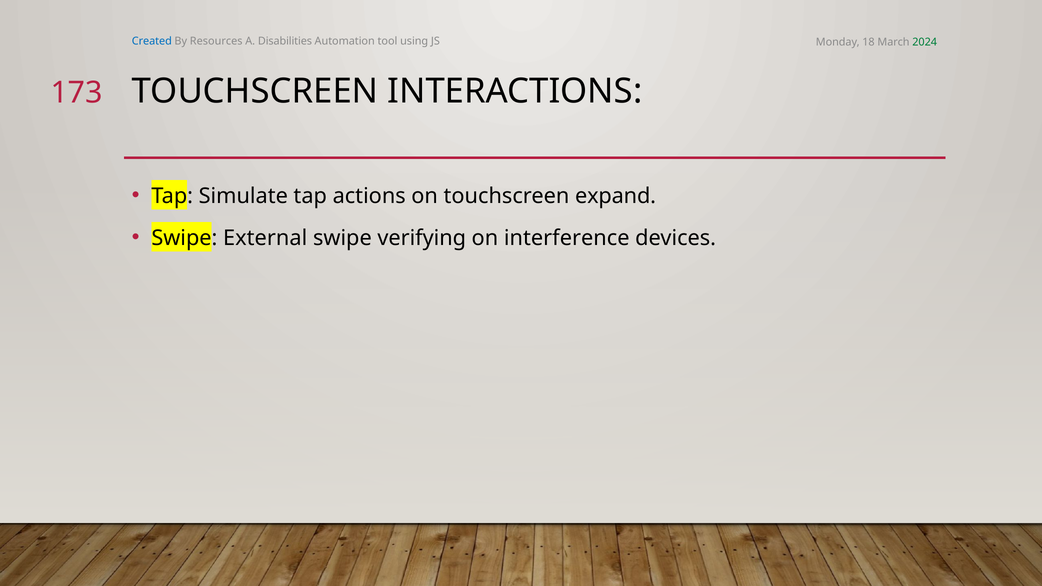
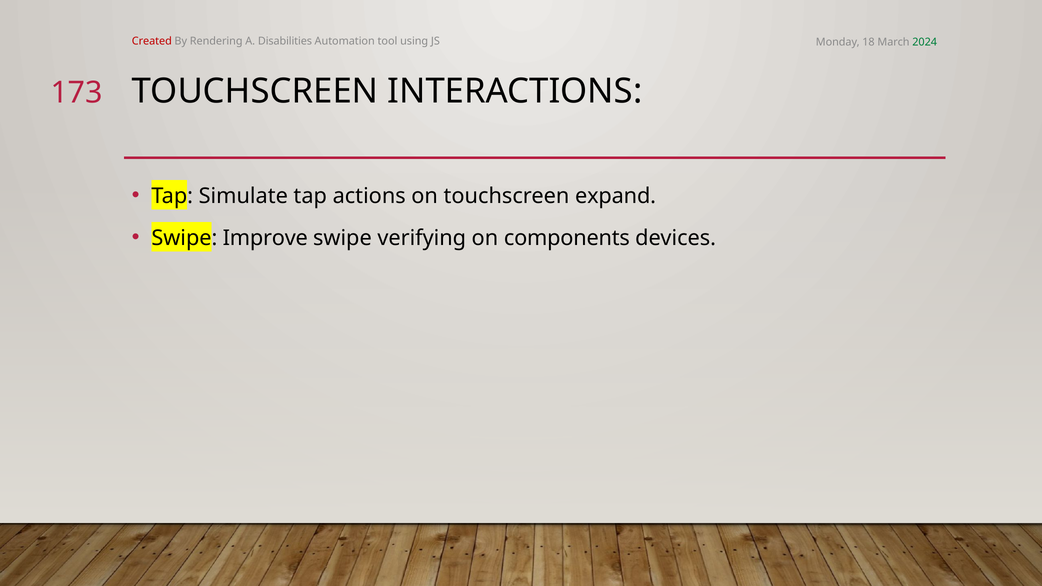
Created colour: blue -> red (152, 41)
Resources: Resources -> Rendering (216, 41)
External: External -> Improve (265, 238)
interference: interference -> components (567, 238)
